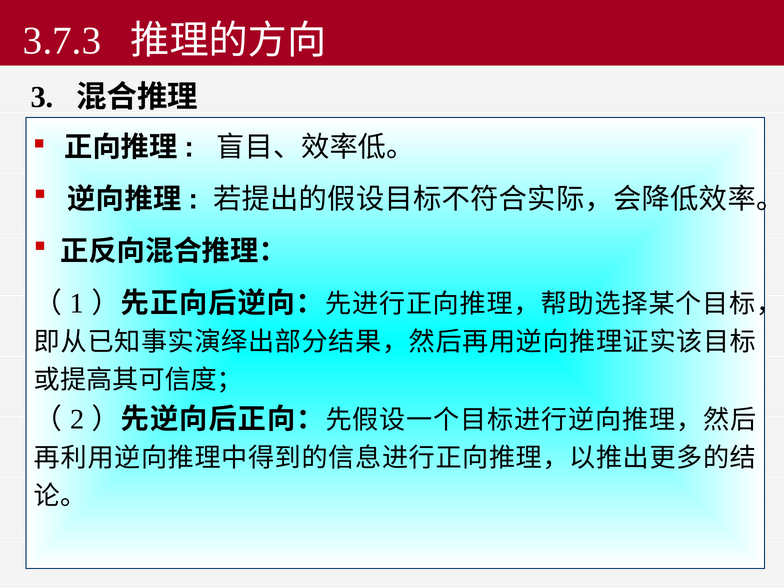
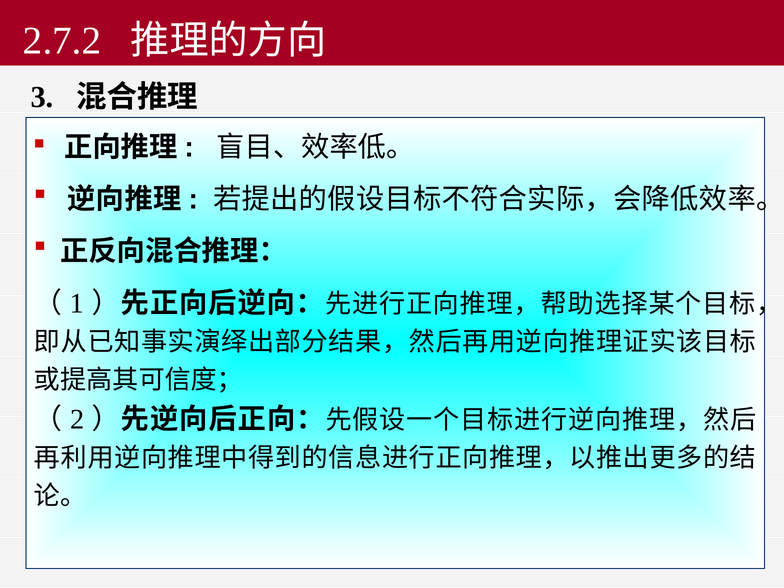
3.7.3: 3.7.3 -> 2.7.2 (62, 41)
